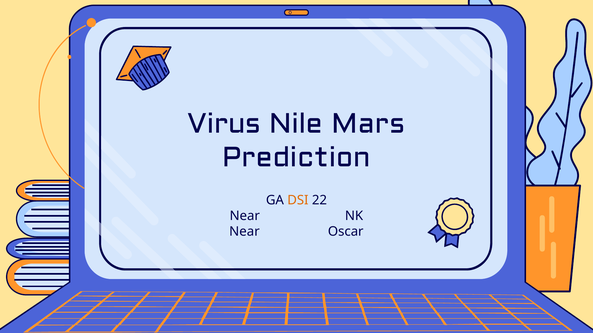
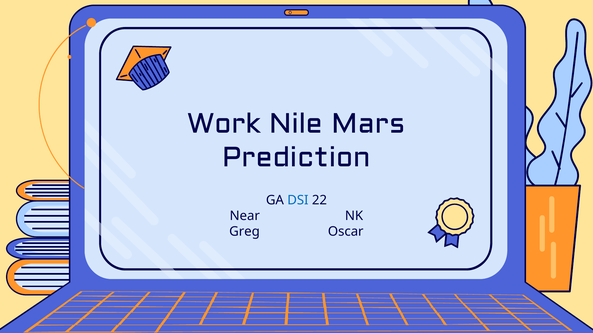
Virus: Virus -> Work (224, 124)
DSI colour: orange -> blue (298, 200)
Near: Near -> Greg (244, 232)
